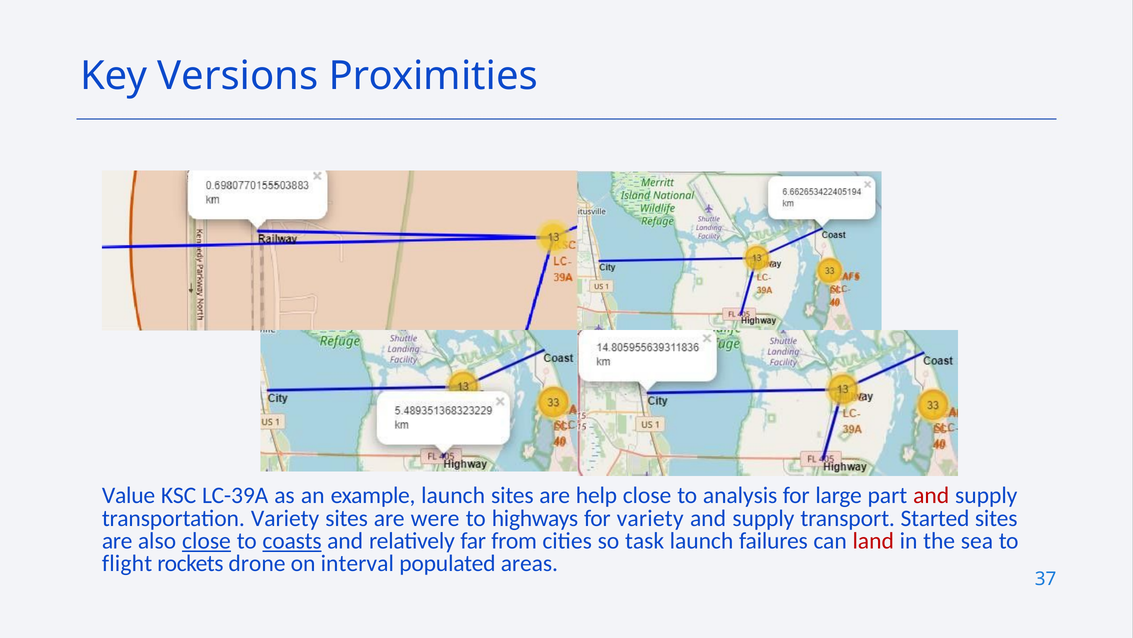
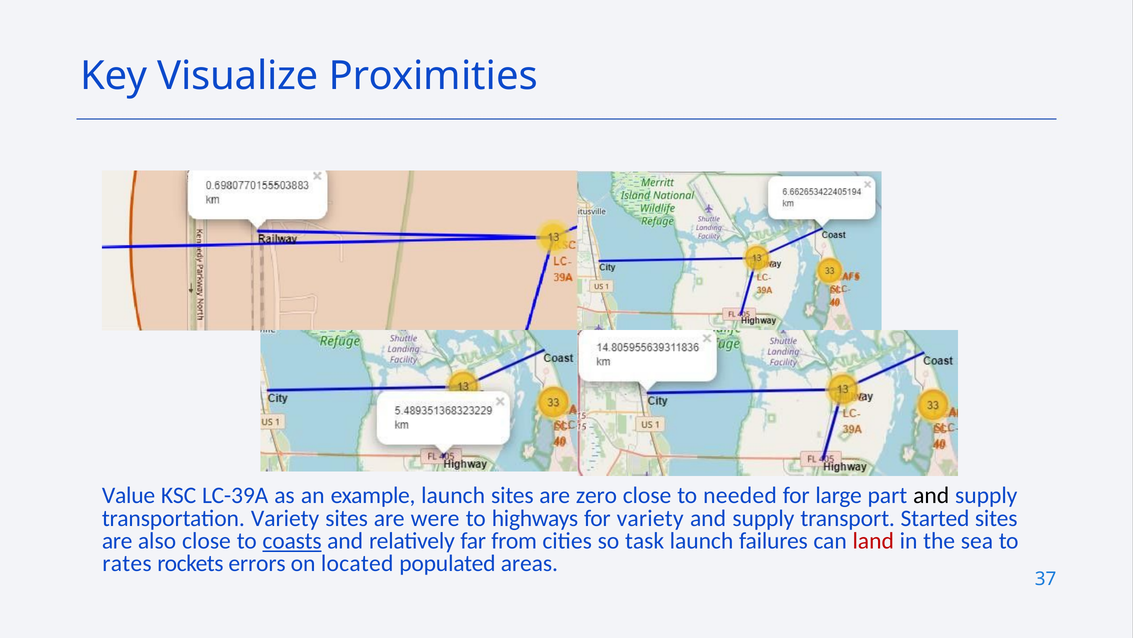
Versions: Versions -> Visualize (238, 76)
help: help -> zero (596, 495)
analysis: analysis -> needed (740, 495)
and colour: red -> black (931, 495)
close underline: present -> none (206, 540)
flight: flight -> rates (127, 563)
drone: drone -> errors (257, 563)
interval: interval -> located (357, 563)
